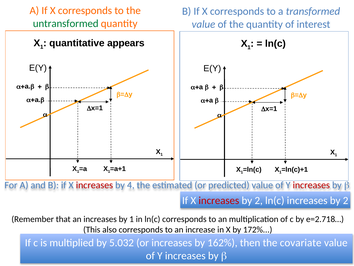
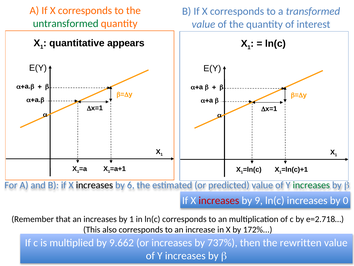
increases colour: red -> black (94, 185)
4: 4 -> 6 (131, 185)
increases colour: red -> green (311, 185)
2: 2 -> 9 (259, 200)
ln(c increases by 2: 2 -> 0 (346, 200)
5.032: 5.032 -> 9.662 (122, 242)
162%: 162% -> 737% (222, 242)
covariate: covariate -> rewritten (301, 242)
